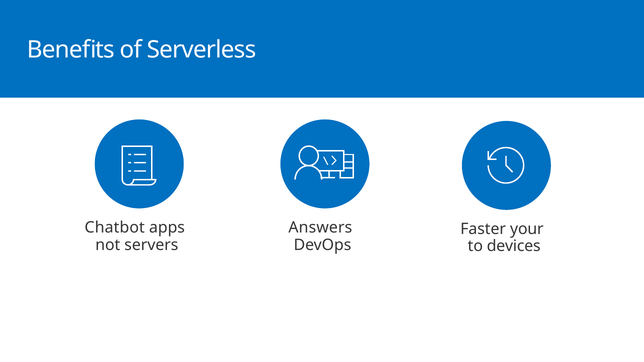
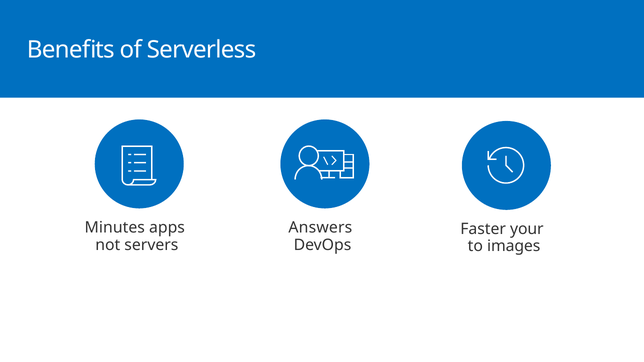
Chatbot: Chatbot -> Minutes (115, 228)
devices: devices -> images (514, 246)
